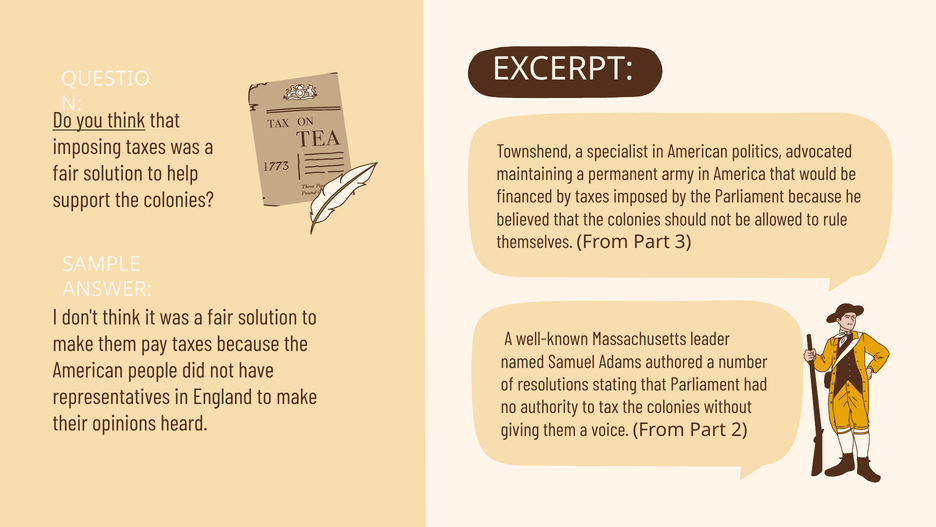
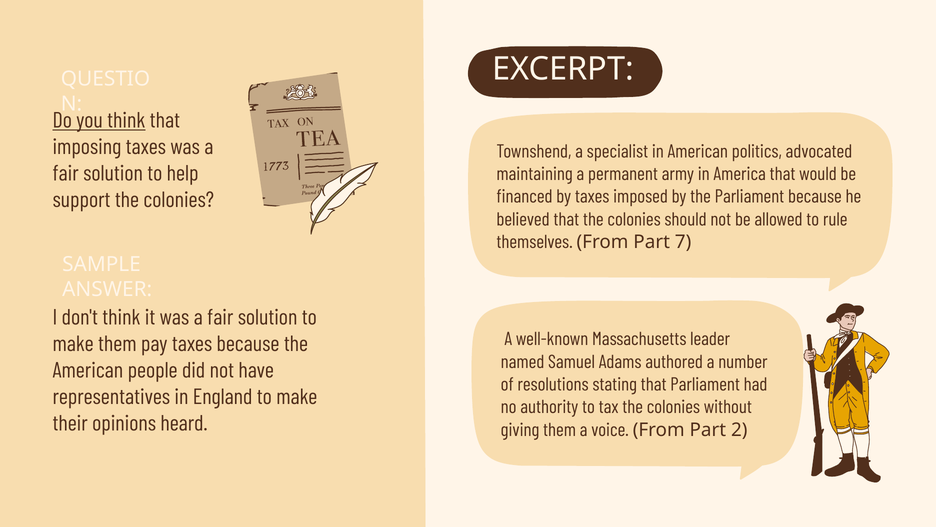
3: 3 -> 7 (683, 242)
